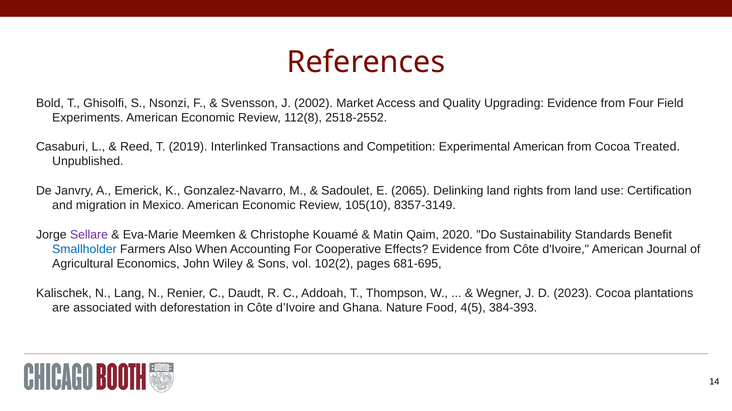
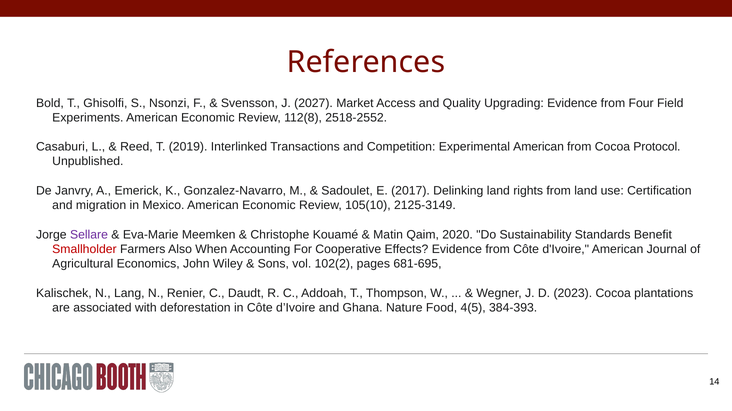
2002: 2002 -> 2027 (314, 103)
Treated: Treated -> Protocol (657, 147)
2065: 2065 -> 2017 (411, 191)
8357-3149: 8357-3149 -> 2125-3149 (425, 206)
Smallholder colour: blue -> red (84, 250)
